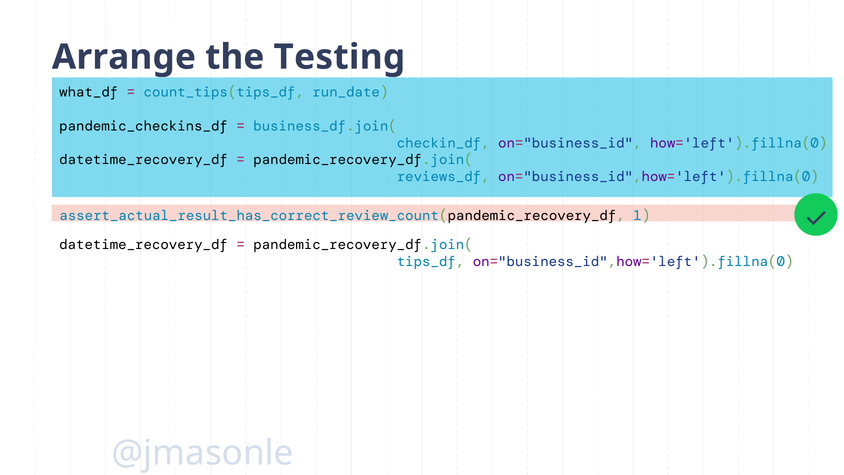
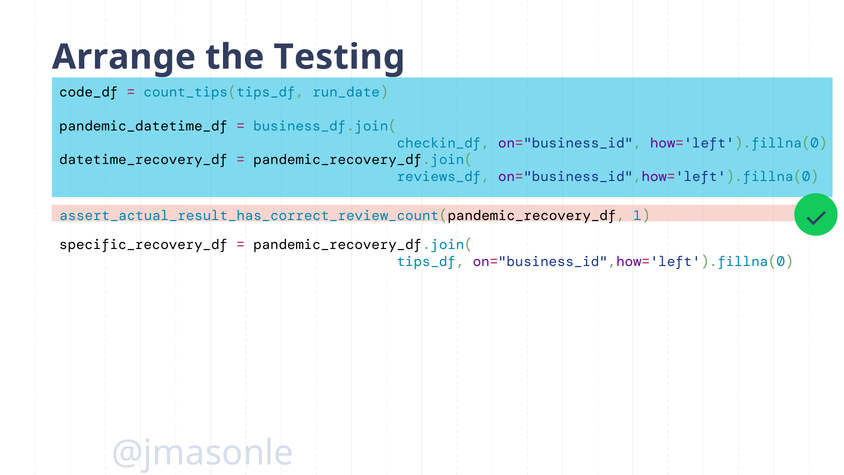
what_df: what_df -> code_df (89, 92)
pandemic_checkins_df: pandemic_checkins_df -> pandemic_datetime_df (144, 126)
datetime_recovery_df: datetime_recovery_df -> specific_recovery_df (144, 245)
